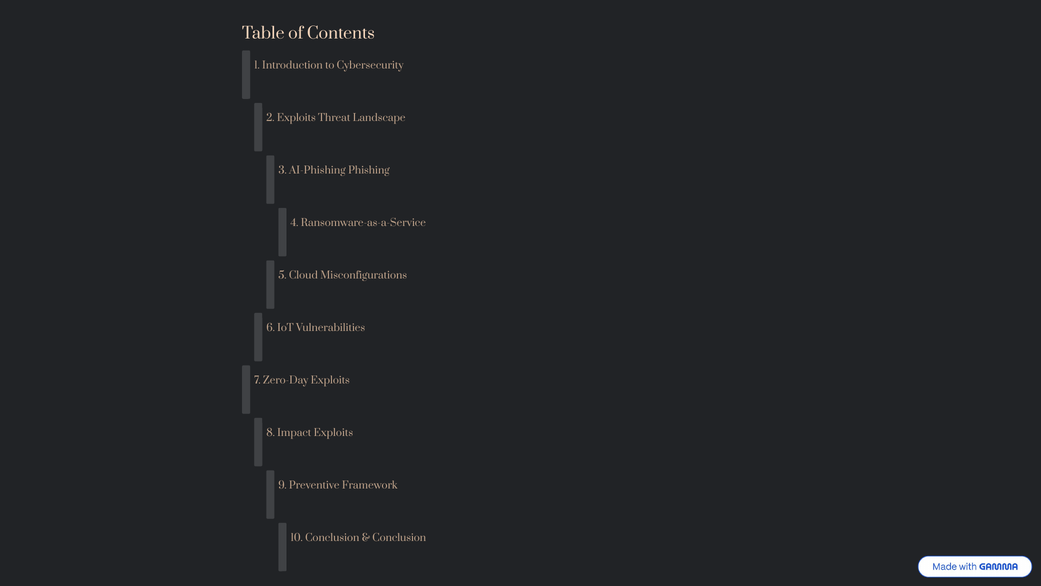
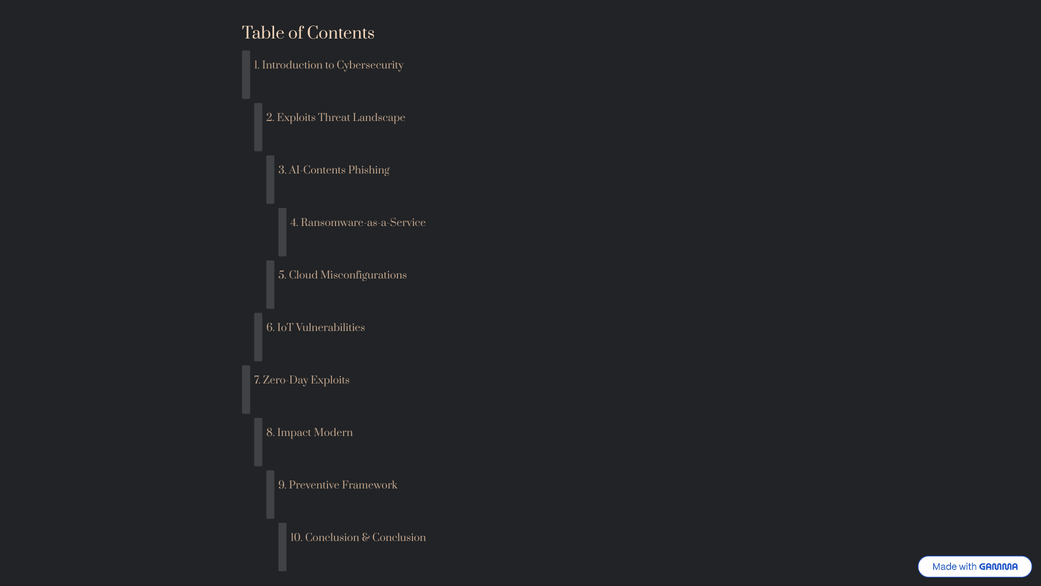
AI-Phishing: AI-Phishing -> AI-Contents (317, 170)
Impact Exploits: Exploits -> Modern (333, 433)
